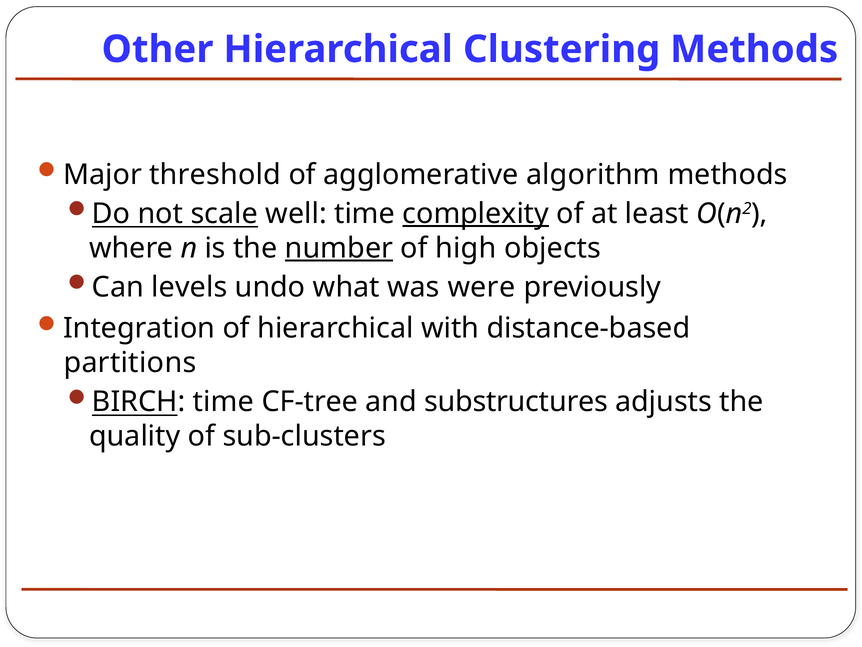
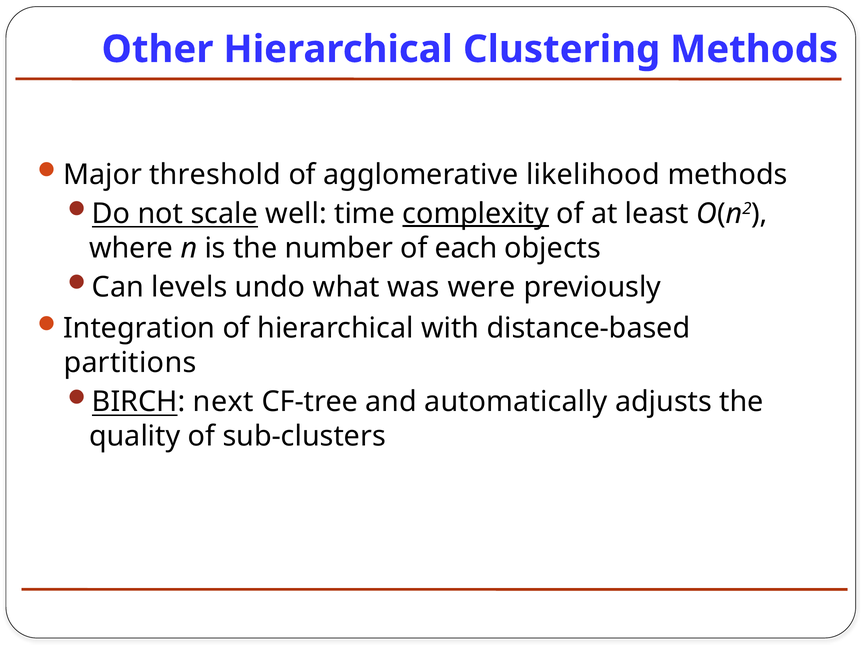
algorithm: algorithm -> likelihood (593, 174)
number underline: present -> none (339, 248)
high: high -> each (466, 248)
BIRCH time: time -> next (223, 402)
substructures: substructures -> automatically (516, 402)
